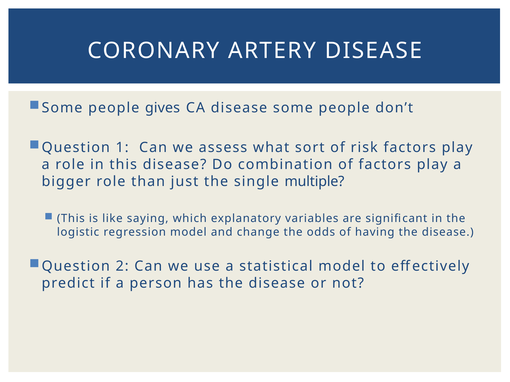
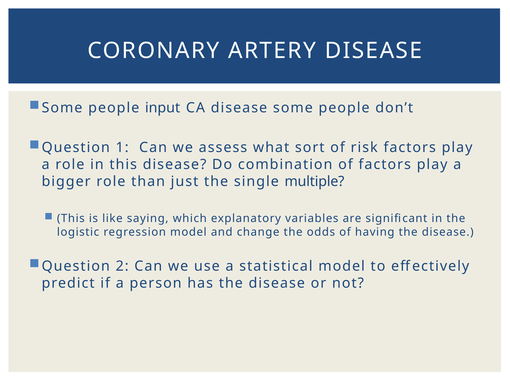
gives: gives -> input (163, 108)
